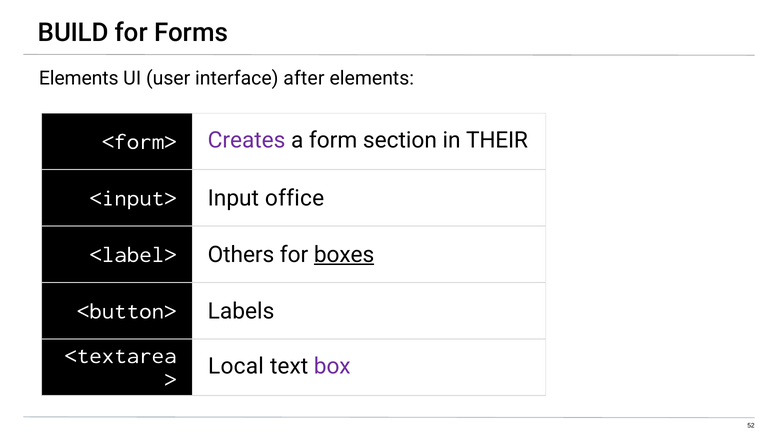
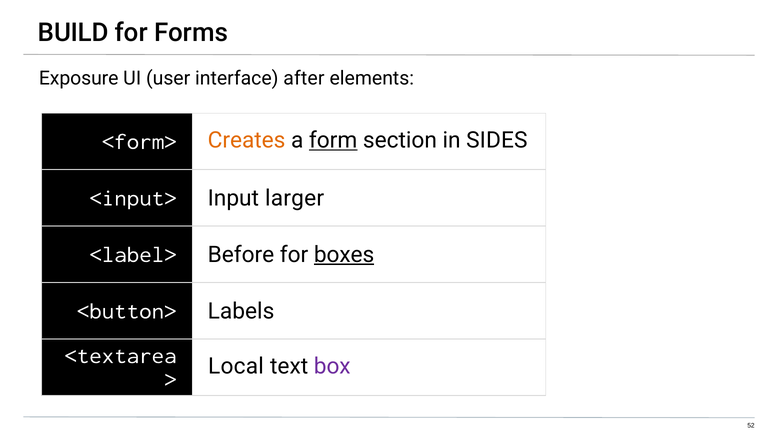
Elements: Elements -> Exposure (79, 78)
Creates colour: purple -> orange (247, 140)
form underline: none -> present (333, 140)
THEIR: THEIR -> SIDES (497, 140)
office: office -> larger (295, 198)
Others: Others -> Before (241, 255)
